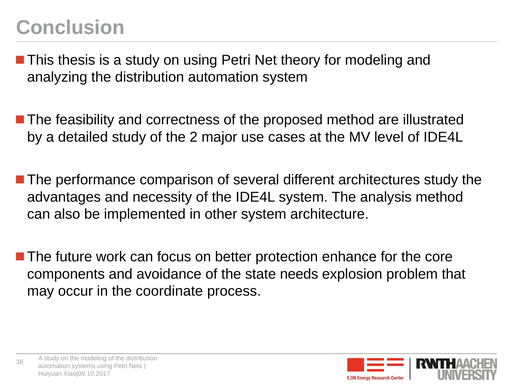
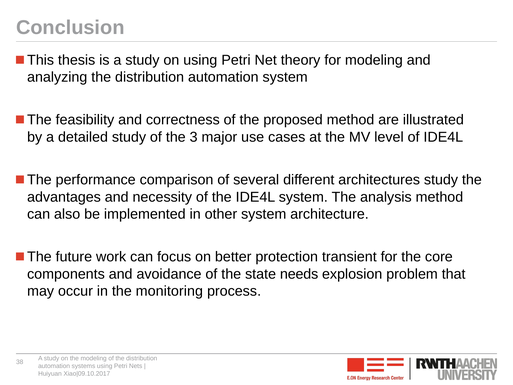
2: 2 -> 3 (194, 137)
enhance: enhance -> transient (349, 257)
coordinate: coordinate -> monitoring (169, 291)
